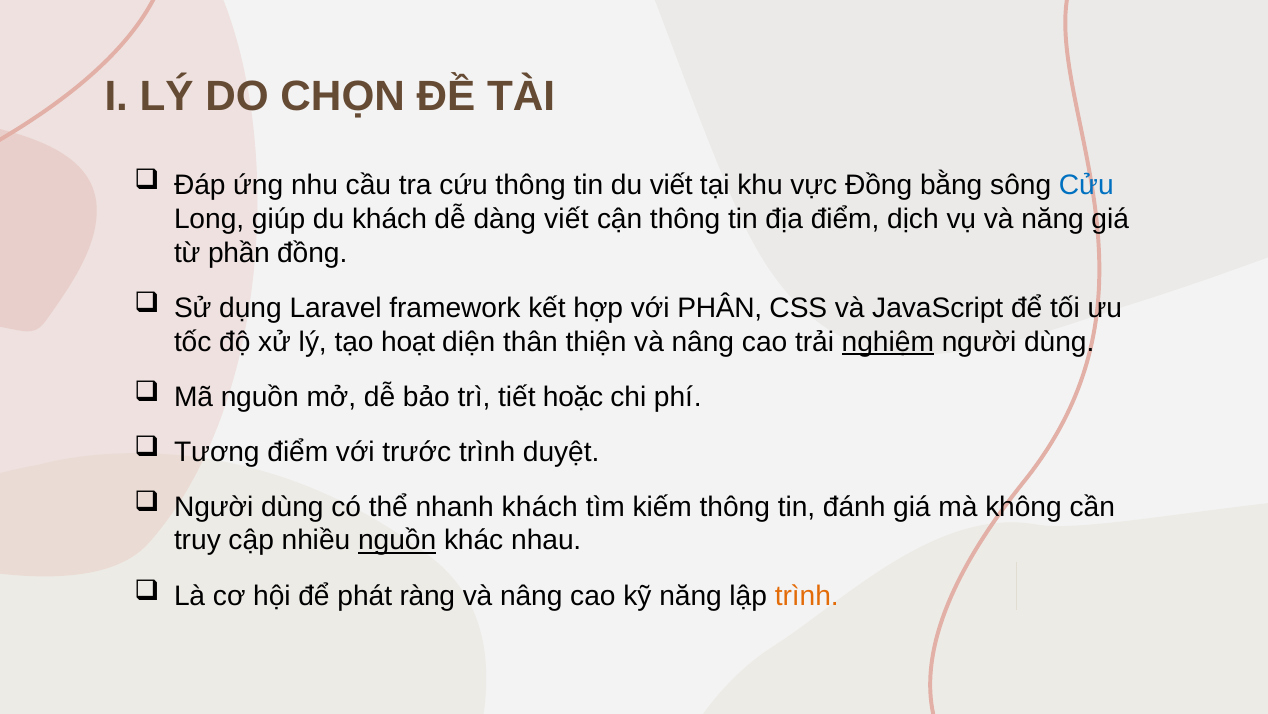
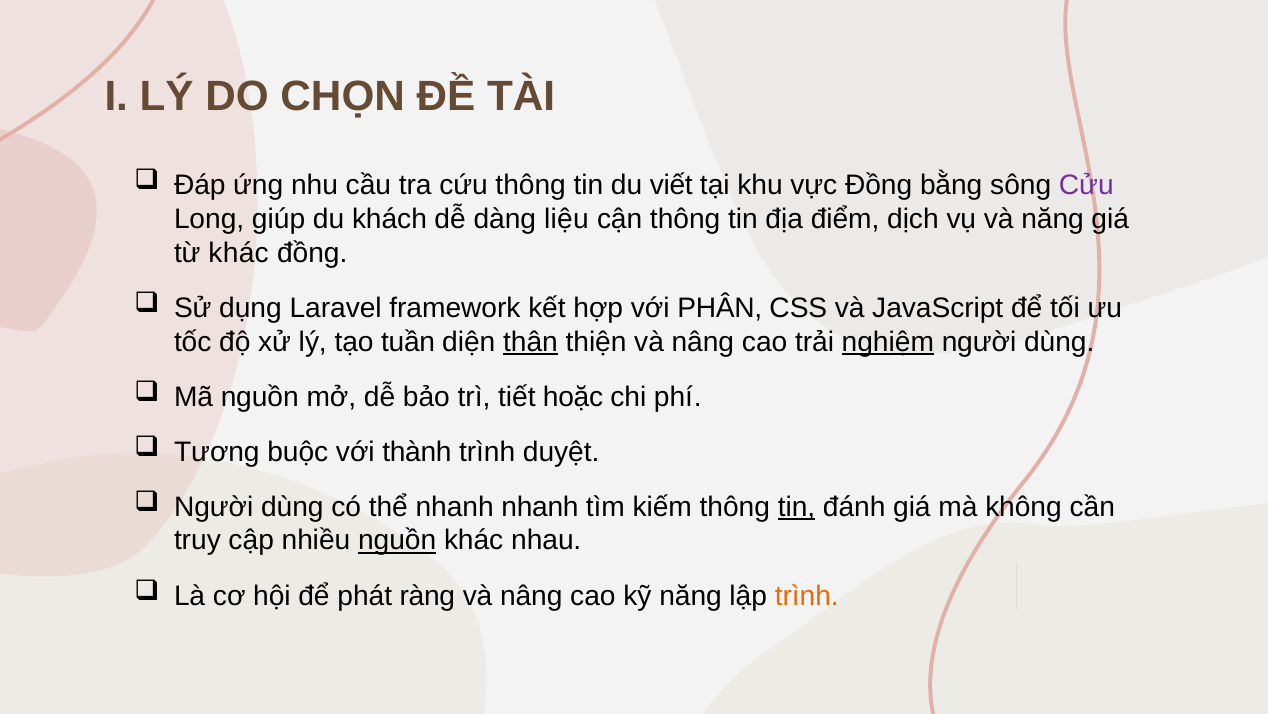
Cửu colour: blue -> purple (1086, 185)
dàng viết: viết -> liệu (566, 219)
từ phần: phần -> khác (239, 253)
hoạt: hoạt -> tuần (408, 341)
thân underline: none -> present (531, 341)
Tương điểm: điểm -> buộc (298, 451)
trước: trước -> thành (417, 451)
nhanh khách: khách -> nhanh (540, 506)
tin underline: none -> present (796, 506)
